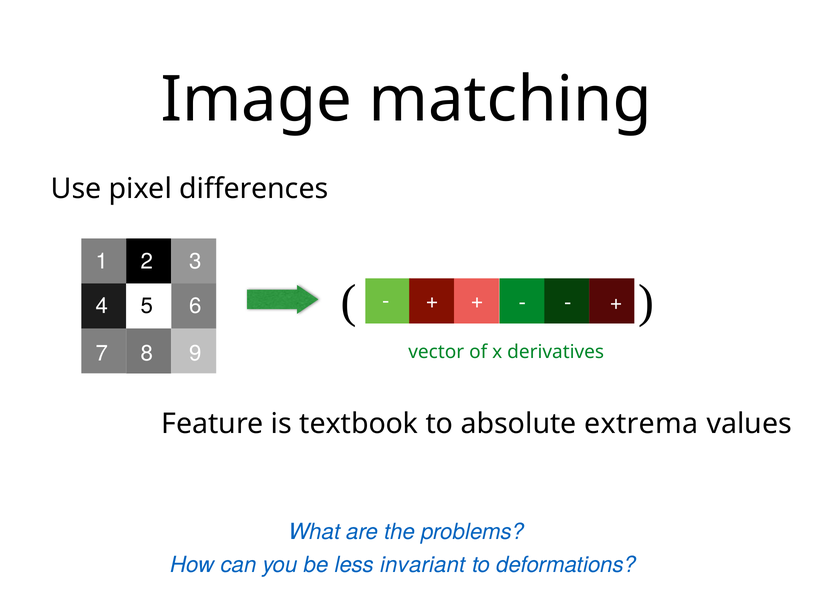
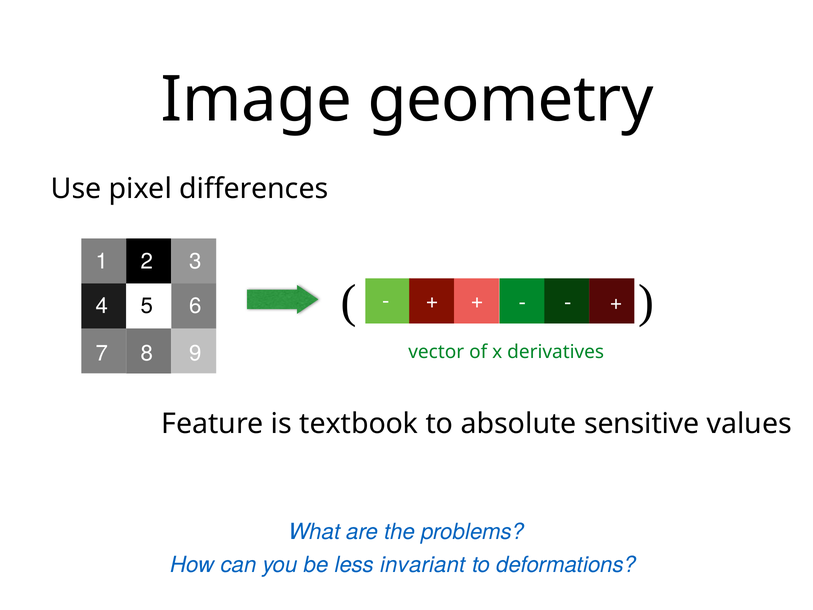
matching: matching -> geometry (511, 100)
extrema: extrema -> sensitive (642, 424)
